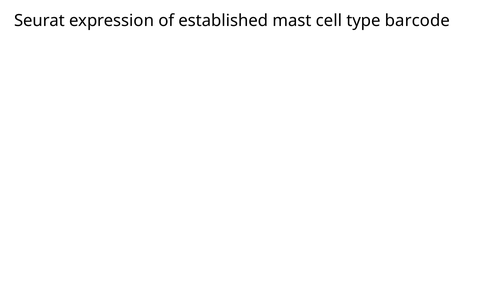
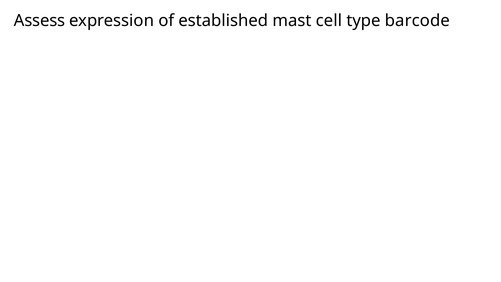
Seurat: Seurat -> Assess (40, 21)
